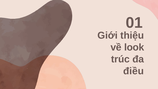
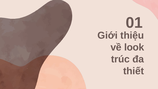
điều: điều -> thiết (134, 71)
